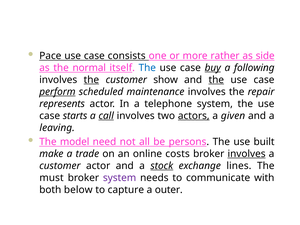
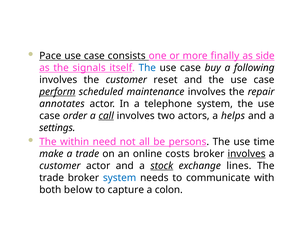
rather: rather -> finally (225, 56)
normal: normal -> signals (89, 68)
buy underline: present -> none (213, 68)
the underline: present -> none (91, 80)
show: show -> reset (166, 80)
the underline: present -> none (216, 80)
represents: represents -> annotates (62, 104)
starts: starts -> order (75, 116)
actors underline: present -> none (194, 116)
given: given -> helps (233, 116)
leaving: leaving -> settings (57, 128)
model: model -> within (75, 142)
built: built -> time (264, 142)
must: must -> trade (52, 178)
system colour: purple -> blue (120, 178)
outer: outer -> colon (169, 190)
